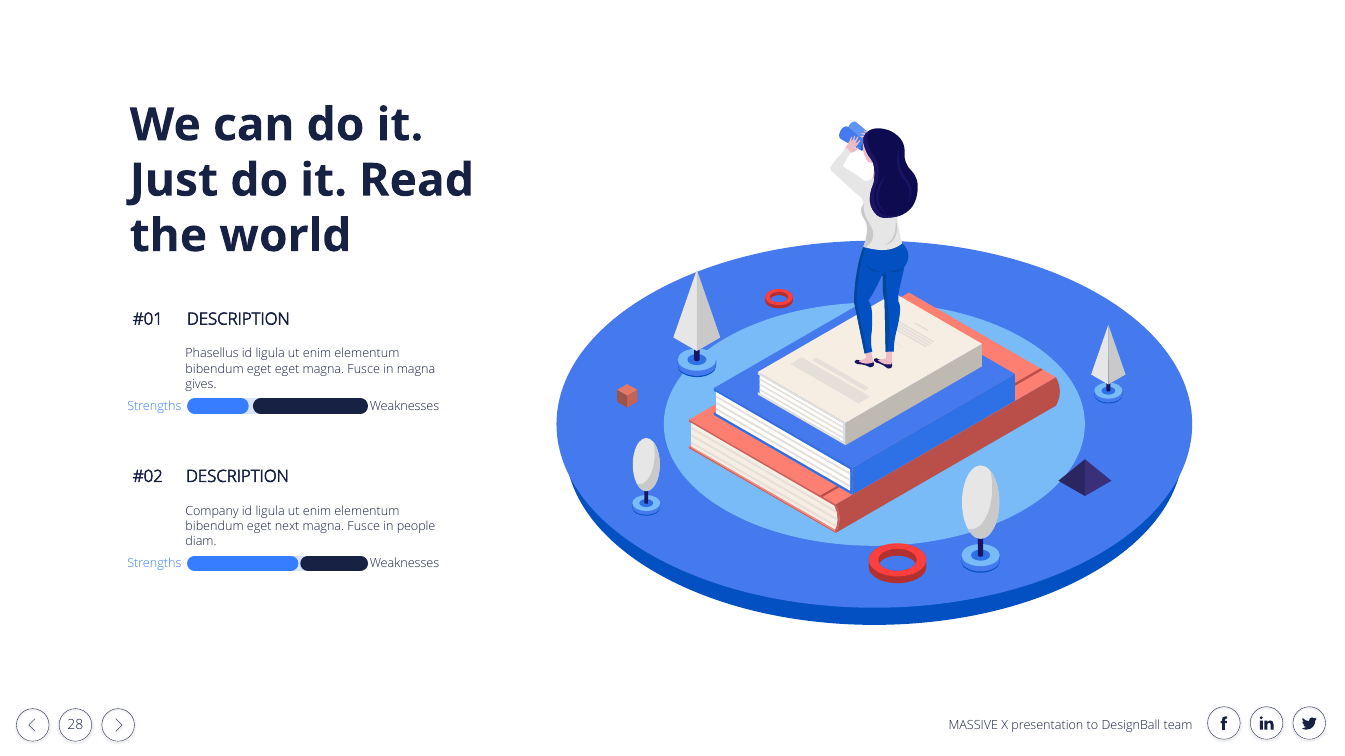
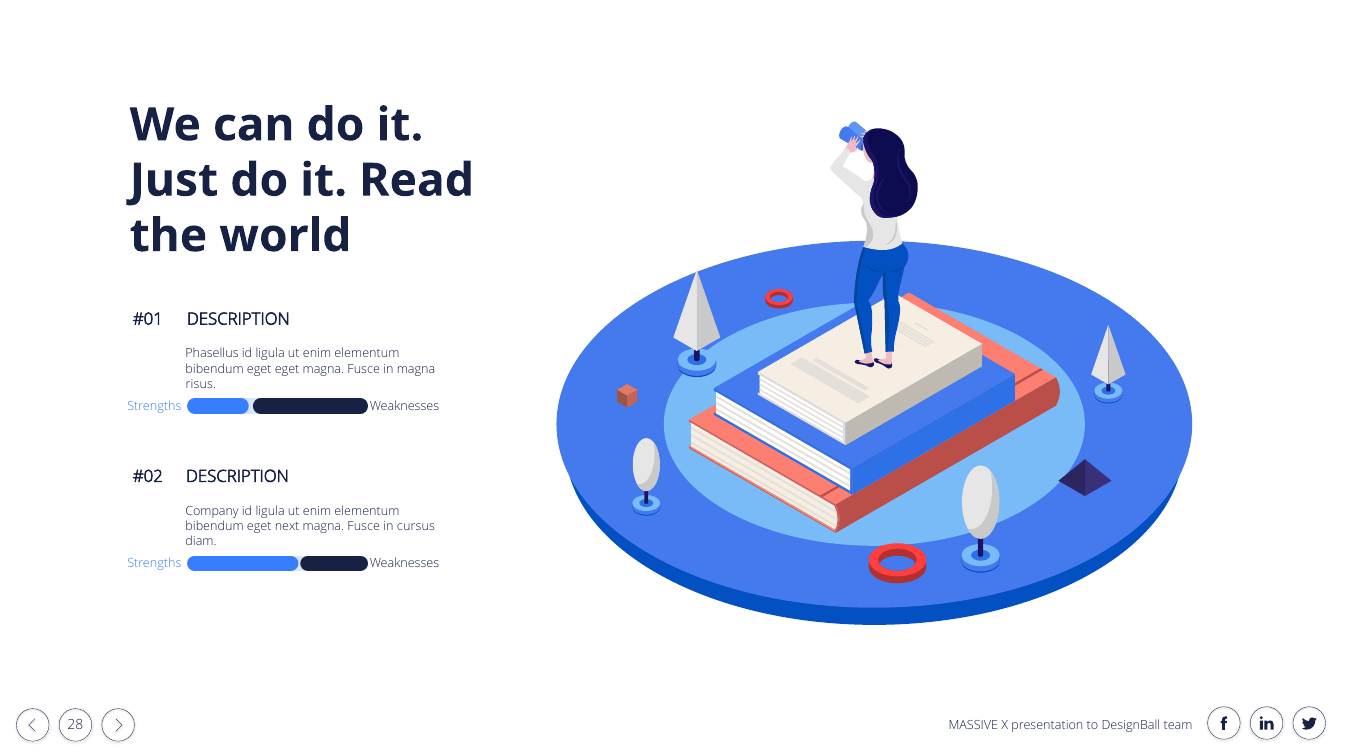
gives: gives -> risus (201, 384)
people: people -> cursus (416, 526)
